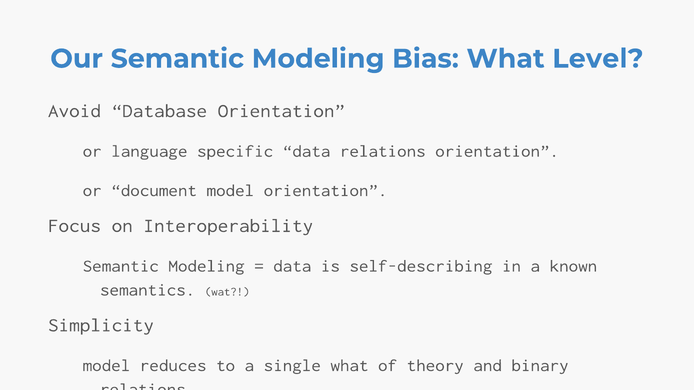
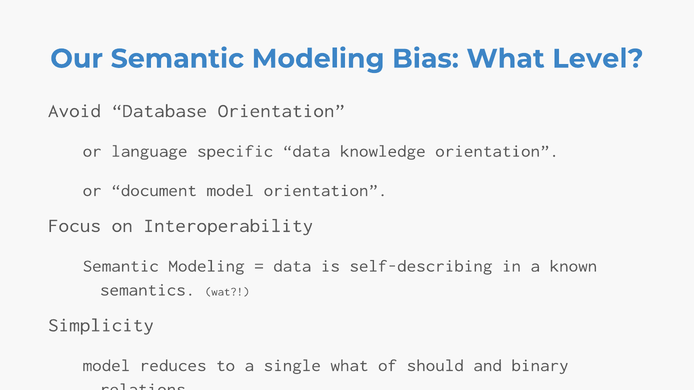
data relations: relations -> knowledge (383, 151)
theory: theory -> should (435, 366)
